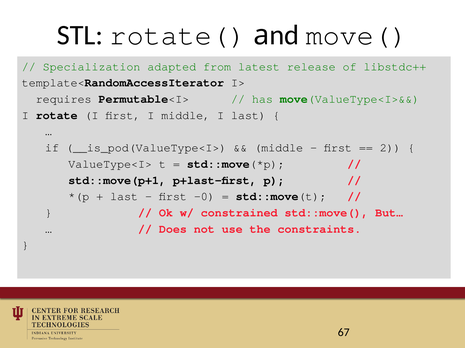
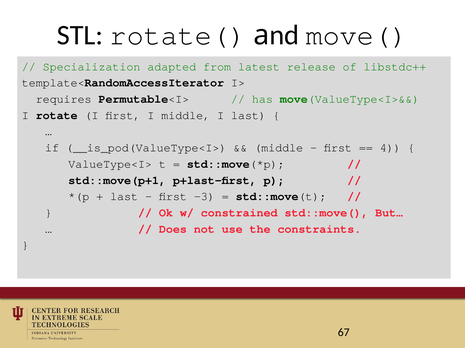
2: 2 -> 4 (390, 148)
-0: -0 -> -3 (204, 197)
